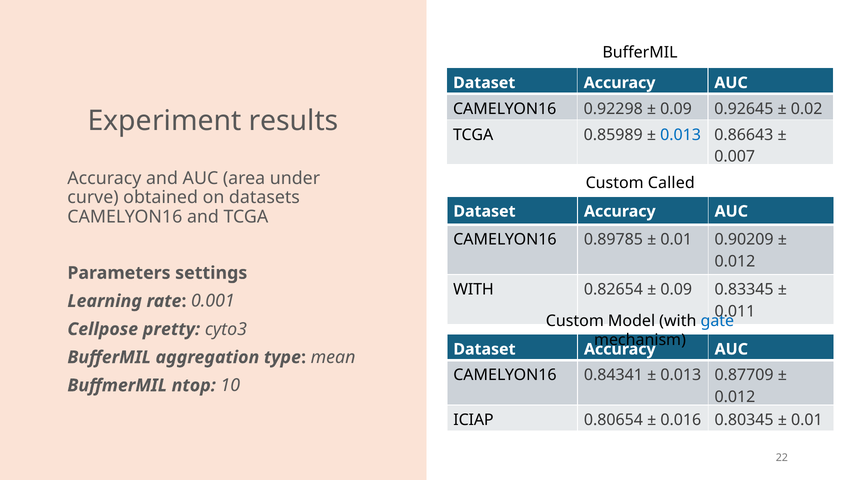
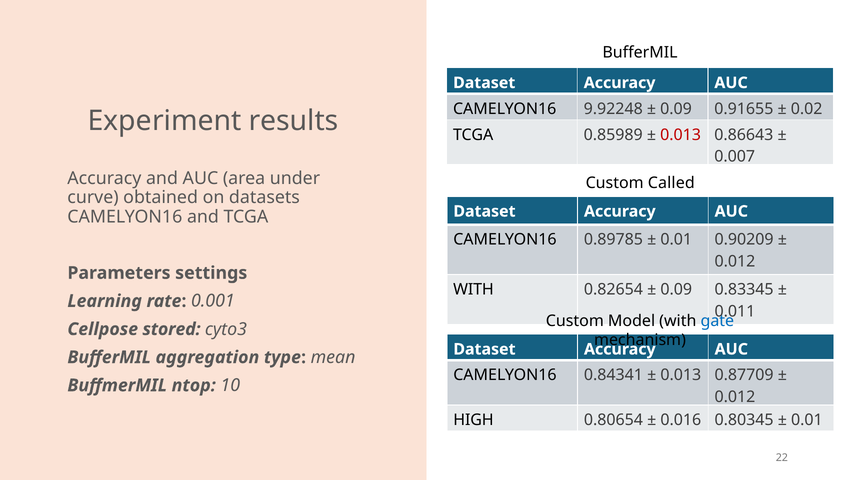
0.92298: 0.92298 -> 9.92248 (613, 109)
0.92645: 0.92645 -> 0.91655 (744, 109)
0.013 colour: blue -> red (681, 135)
pretty: pretty -> stored (172, 329)
ICIAP: ICIAP -> HIGH (474, 420)
